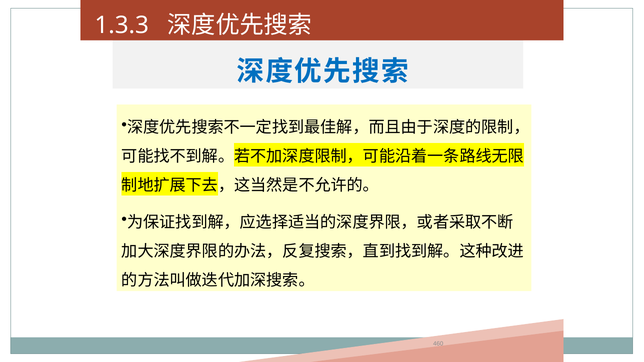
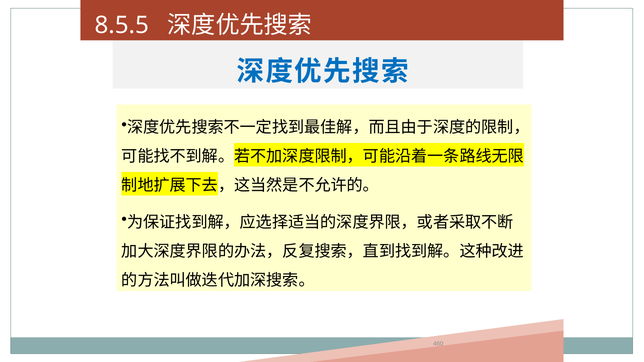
1.3.3: 1.3.3 -> 8.5.5 (122, 25)
